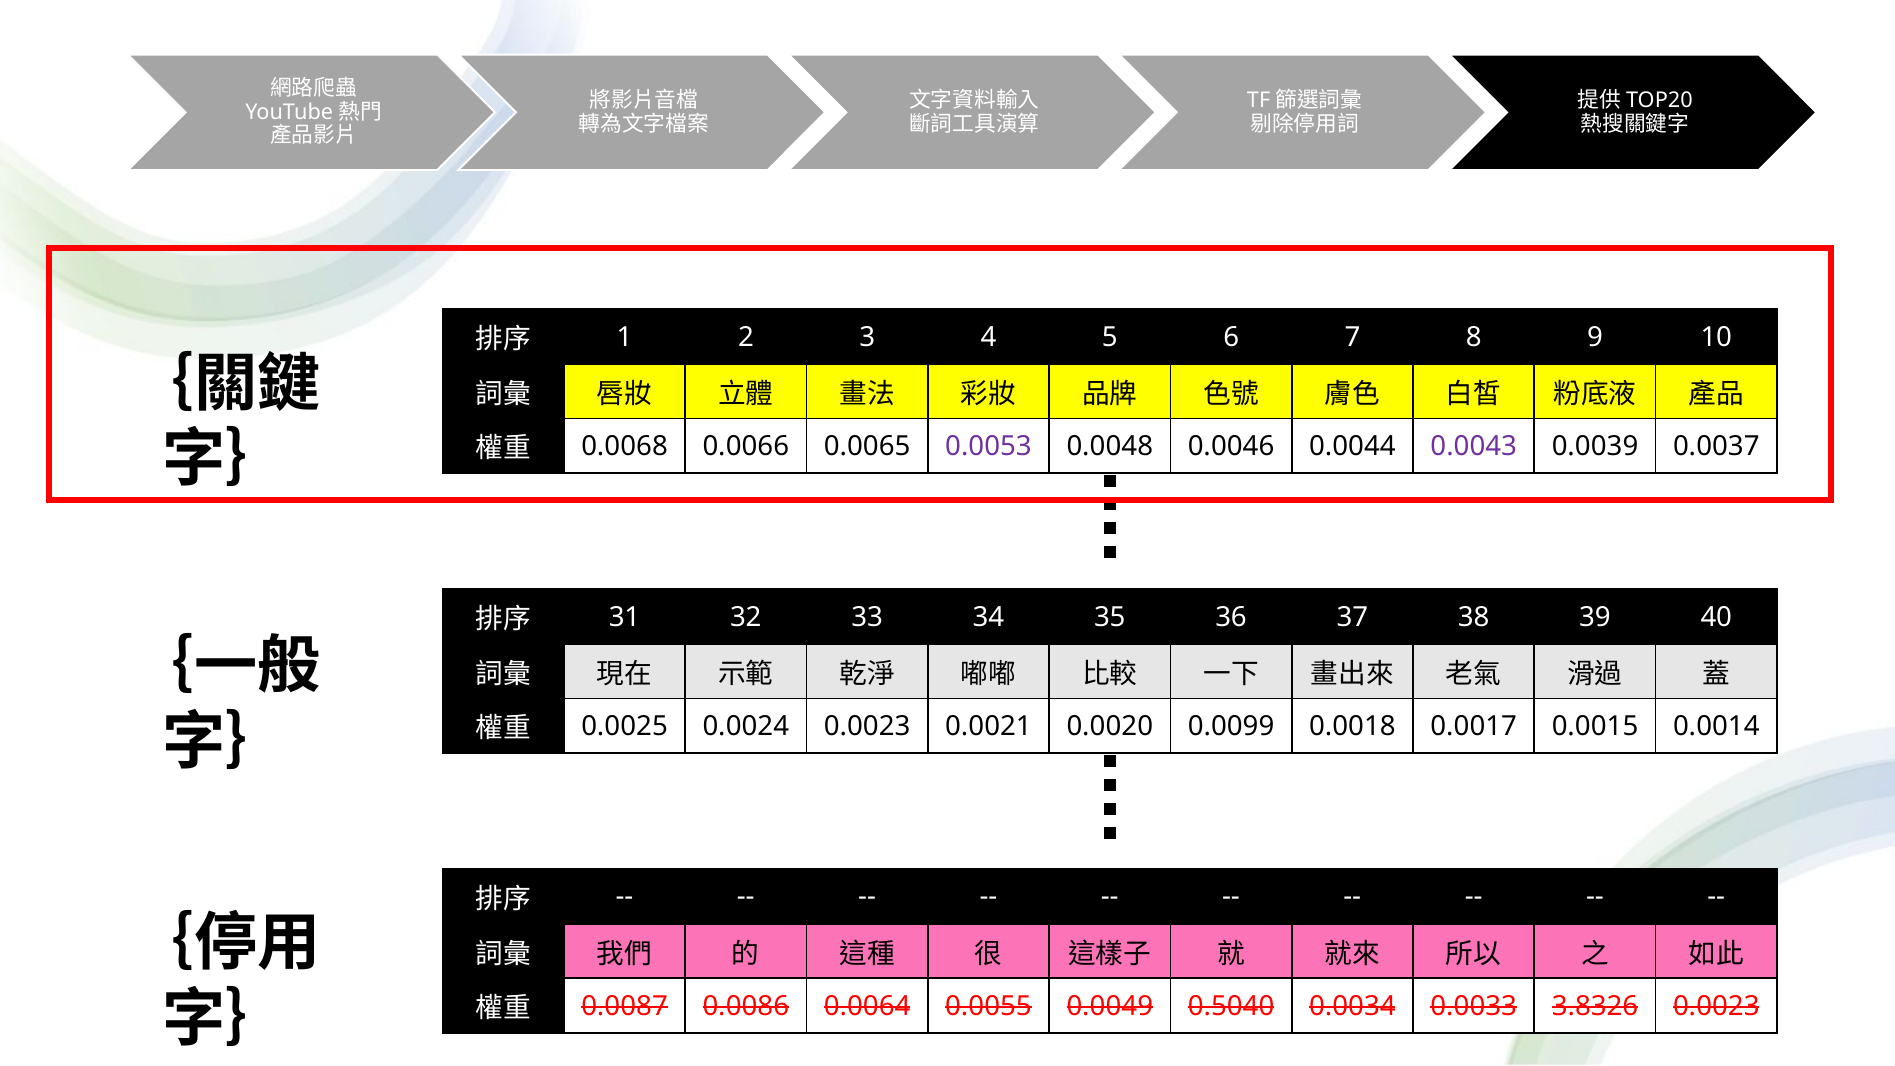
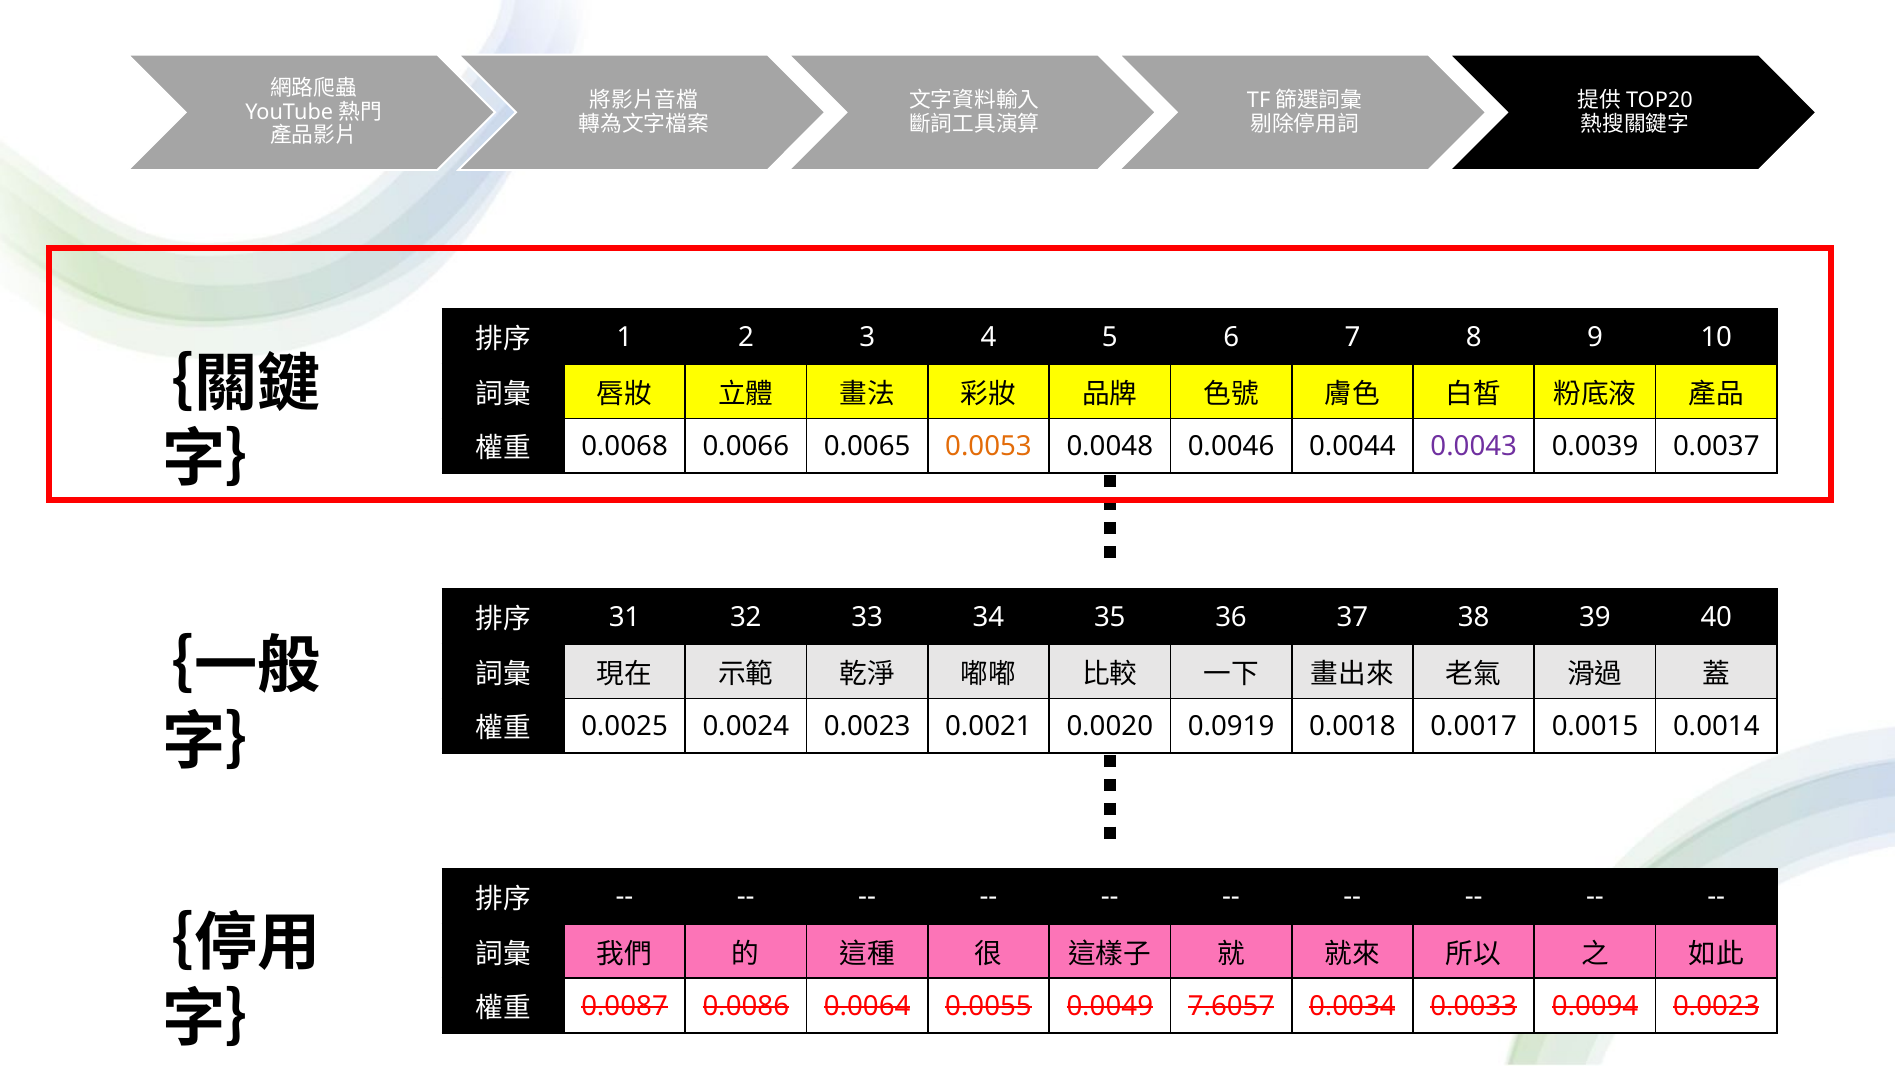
0.0053 colour: purple -> orange (988, 446)
0.0099: 0.0099 -> 0.0919 (1231, 726)
0.5040: 0.5040 -> 7.6057 (1231, 1006)
3.8326: 3.8326 -> 0.0094 (1595, 1006)
